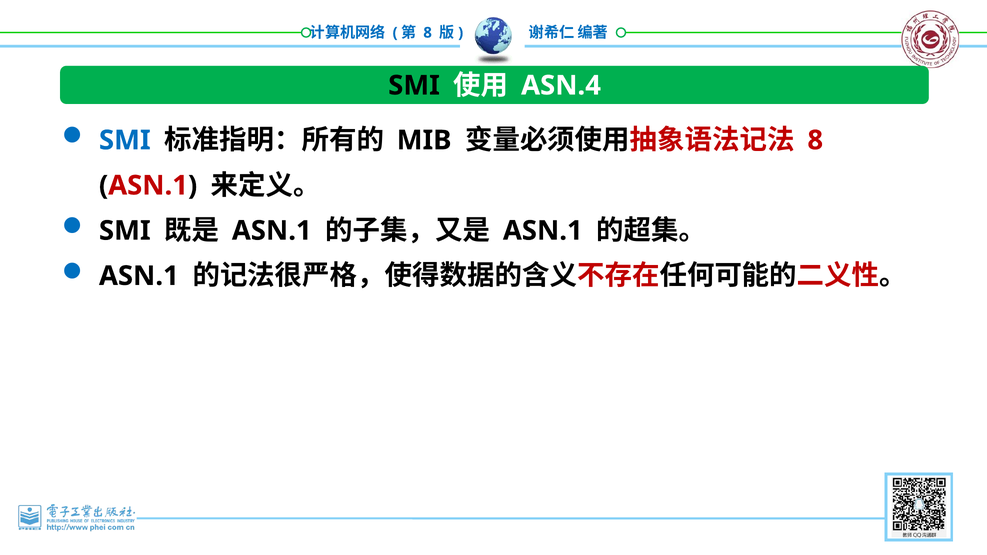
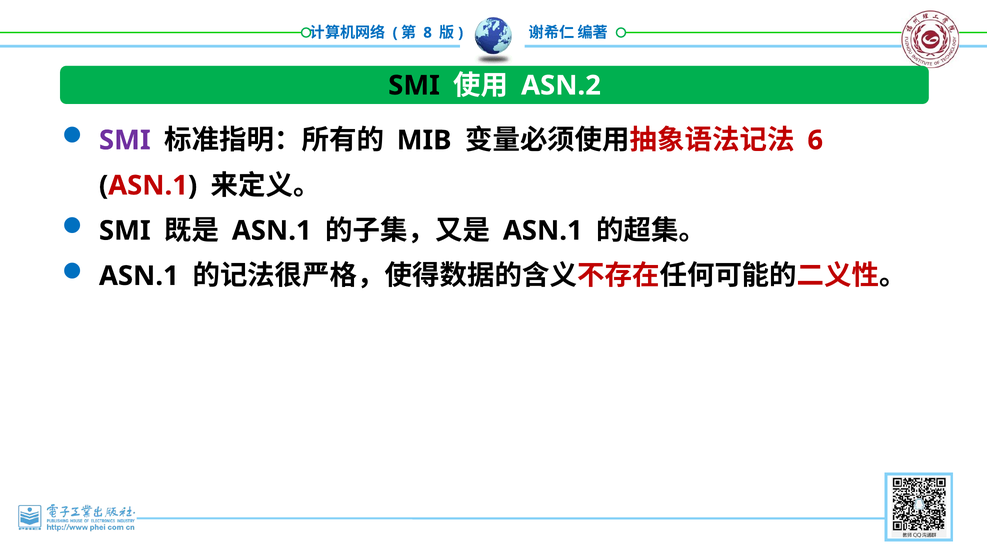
ASN.4: ASN.4 -> ASN.2 (561, 85)
SMI colour: blue -> purple (125, 140)
8: 8 -> 6 (815, 140)
